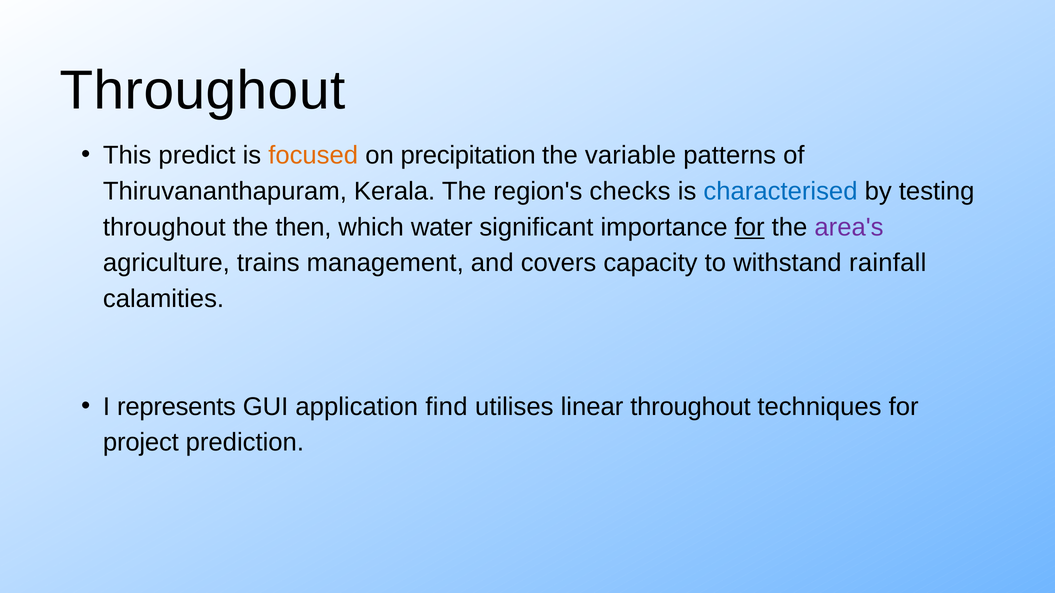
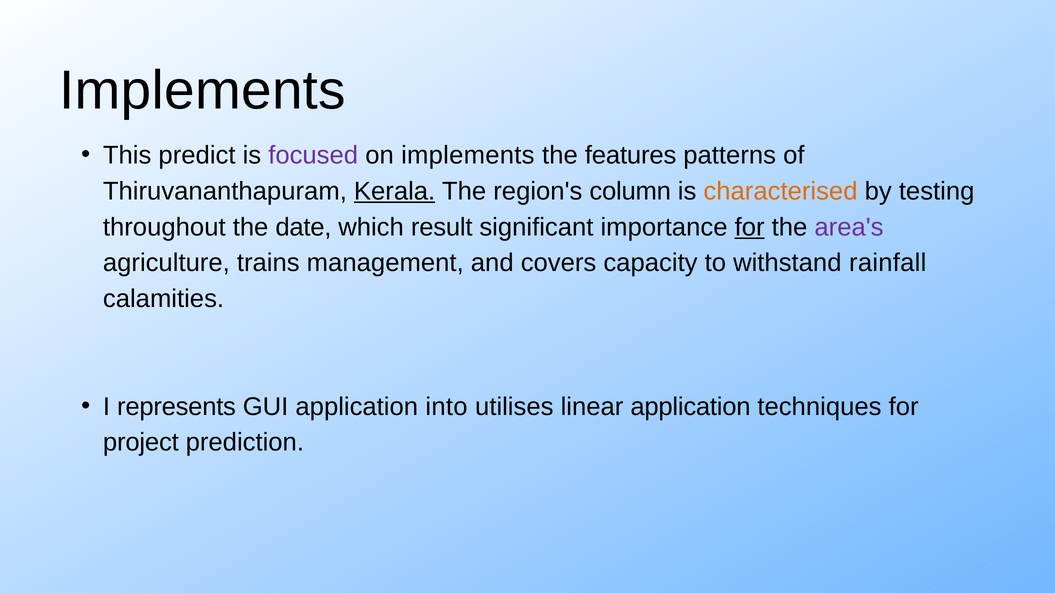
Throughout: Throughout -> Implements (203, 91)
focused colour: orange -> purple (313, 155)
on precipitation: precipitation -> implements (468, 155)
variable: variable -> features (631, 155)
Kerala underline: none -> present (395, 191)
checks: checks -> column (630, 191)
characterised colour: blue -> orange (781, 191)
then: then -> date (303, 227)
water: water -> result (442, 227)
find: find -> into (446, 407)
linear throughout: throughout -> application (691, 407)
